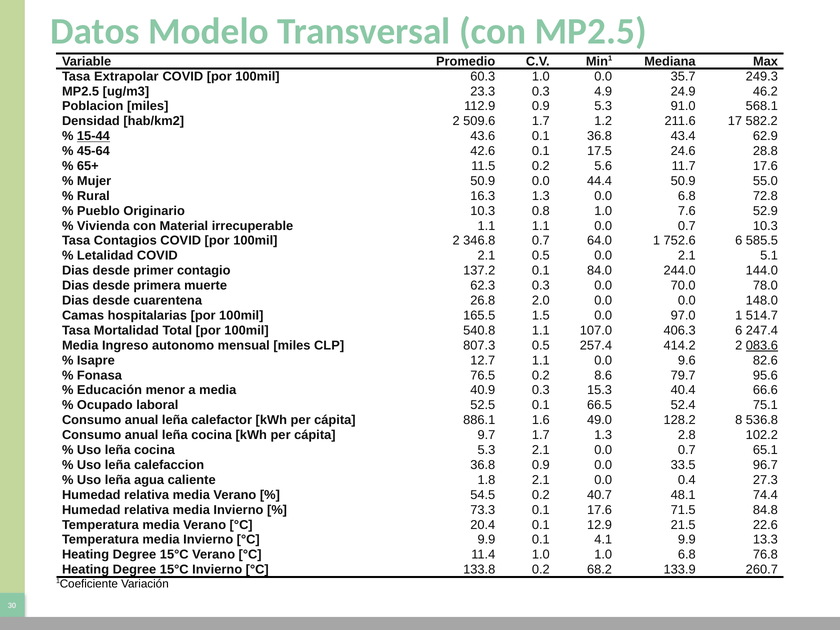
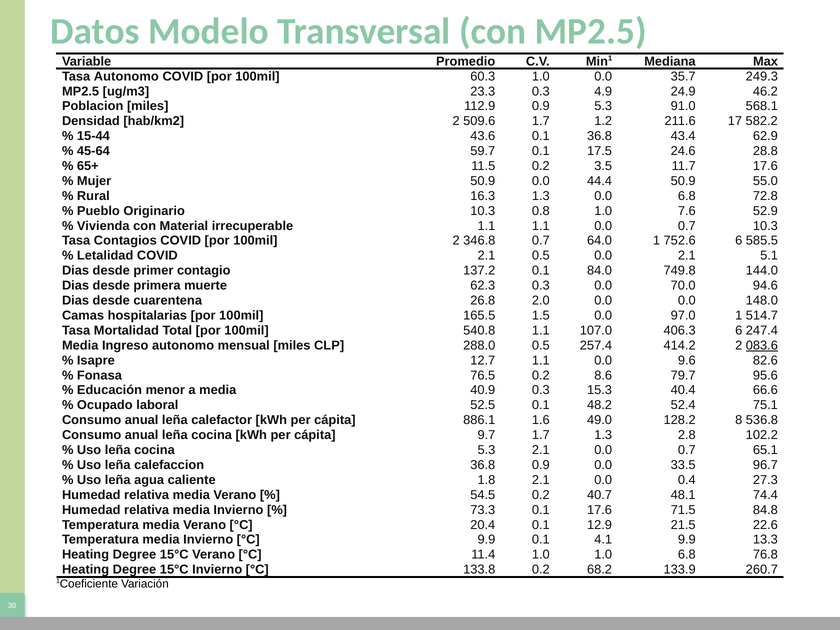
Tasa Extrapolar: Extrapolar -> Autonomo (126, 76)
15-44 underline: present -> none (93, 136)
42.6: 42.6 -> 59.7 (483, 151)
5.6: 5.6 -> 3.5 (603, 166)
244.0: 244.0 -> 749.8 (680, 271)
78.0: 78.0 -> 94.6 (765, 286)
807.3: 807.3 -> 288.0 (479, 345)
66.5: 66.5 -> 48.2 (599, 405)
